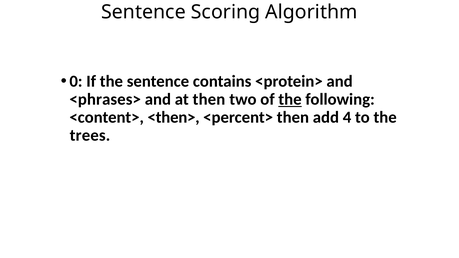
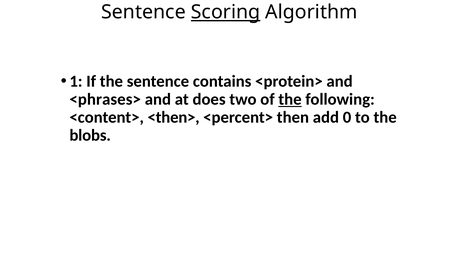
Scoring underline: none -> present (226, 12)
0: 0 -> 1 (76, 81)
at then: then -> does (209, 99)
4: 4 -> 0 (347, 117)
trees: trees -> blobs (90, 136)
